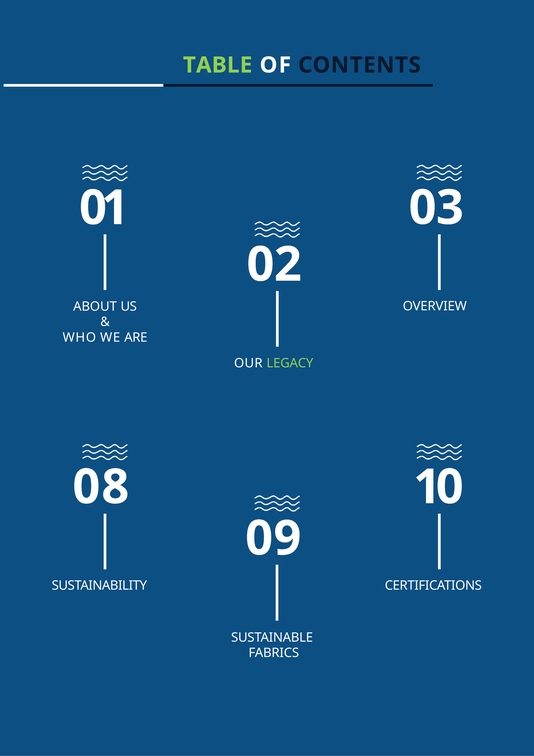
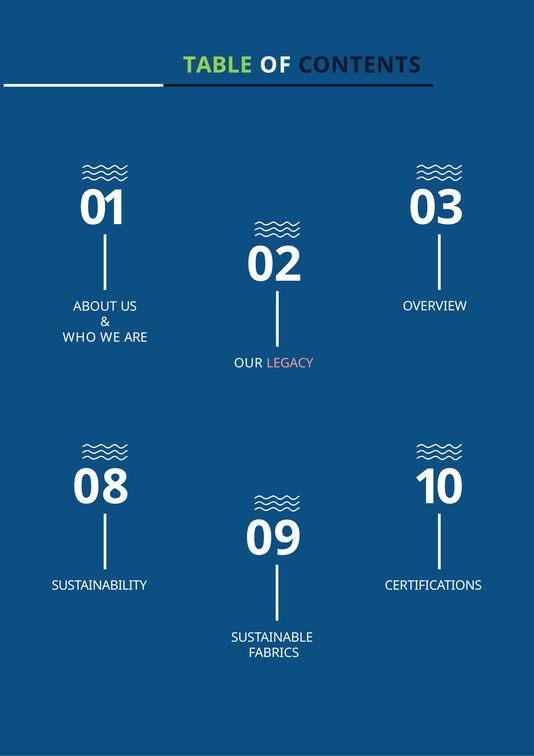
LEGACY colour: light green -> pink (290, 363)
